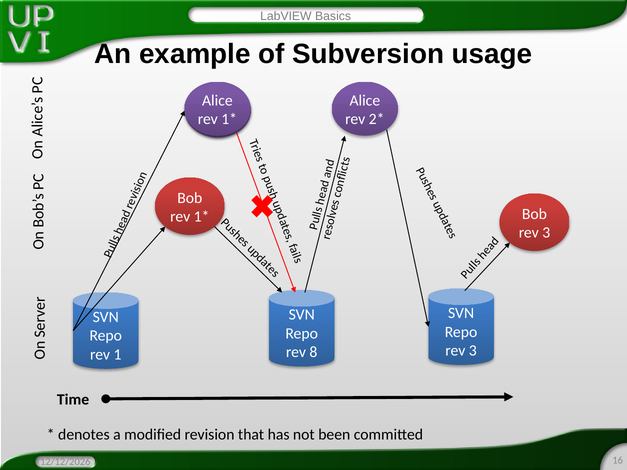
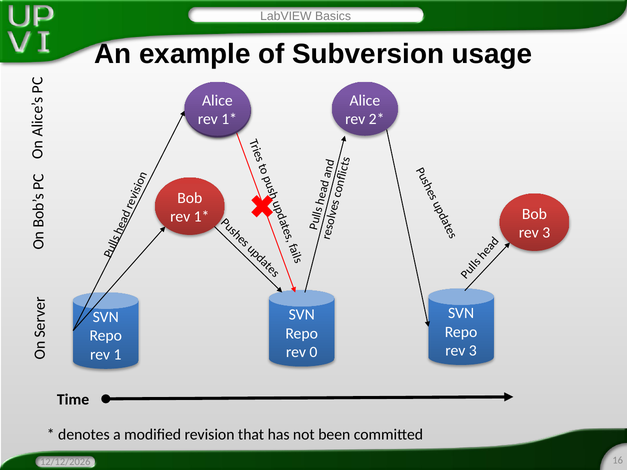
8: 8 -> 0 (313, 352)
